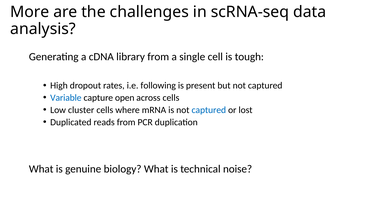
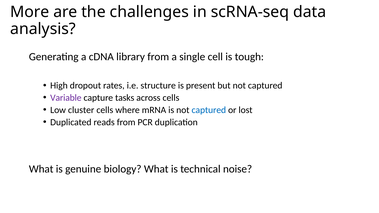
following: following -> structure (158, 86)
Variable colour: blue -> purple (66, 98)
open: open -> tasks (125, 98)
